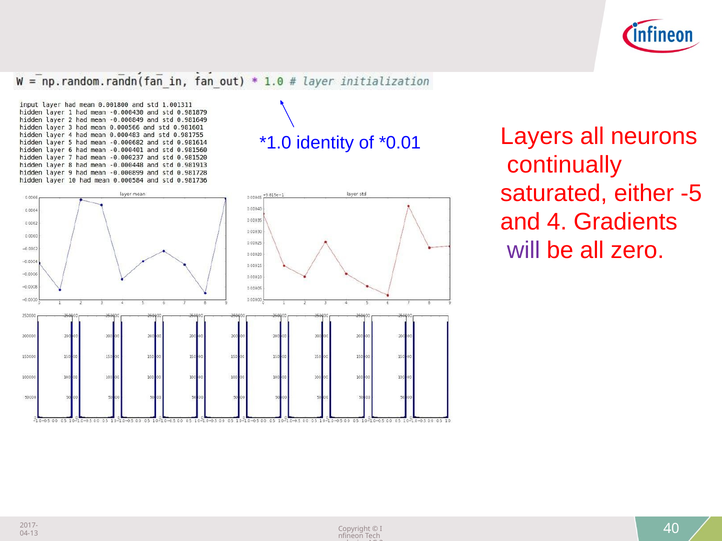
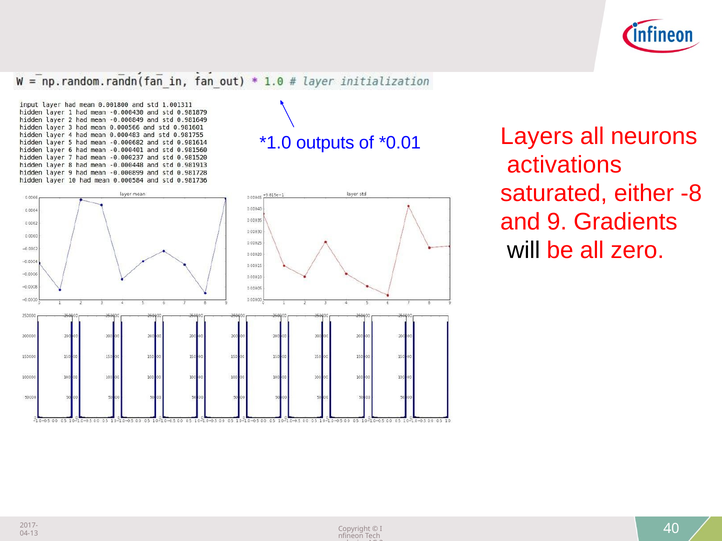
identity: identity -> outputs (325, 143)
continually: continually -> activations (564, 165)
-5: -5 -> -8 (691, 194)
4: 4 -> 9 (557, 222)
will colour: purple -> black (524, 251)
